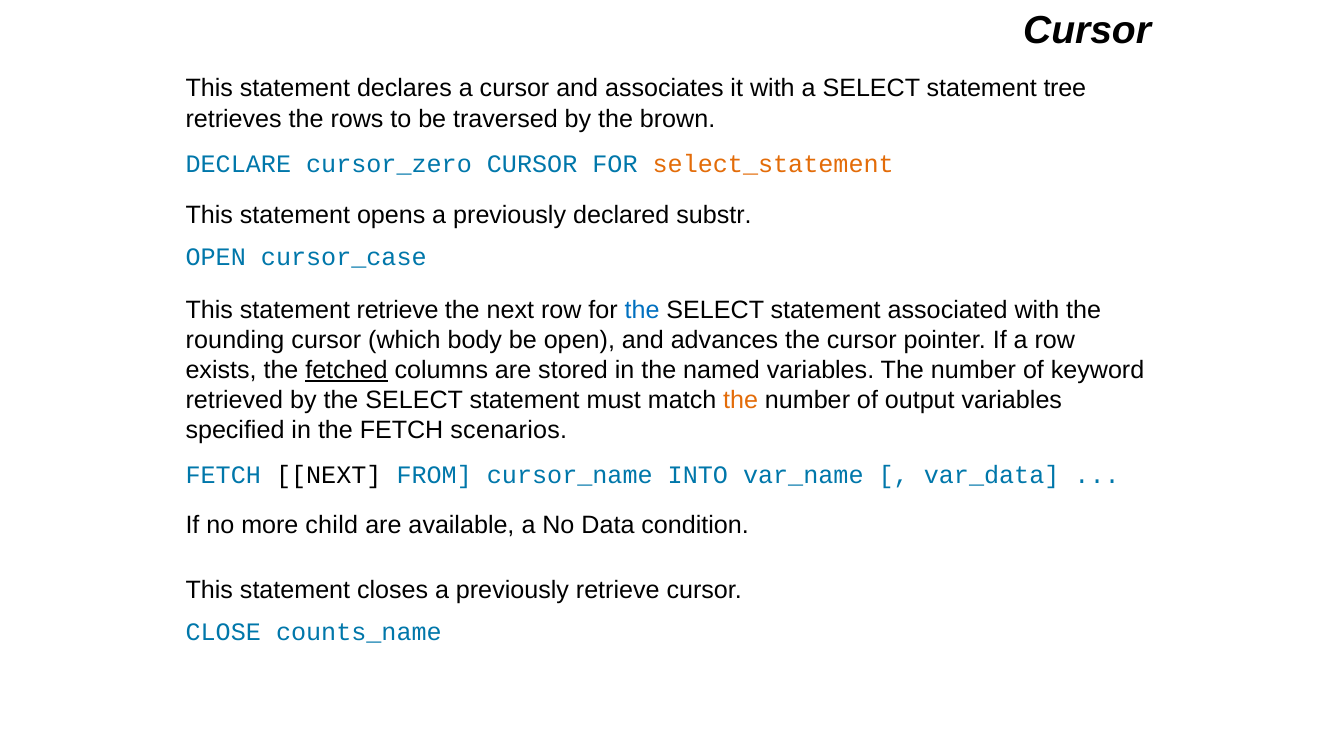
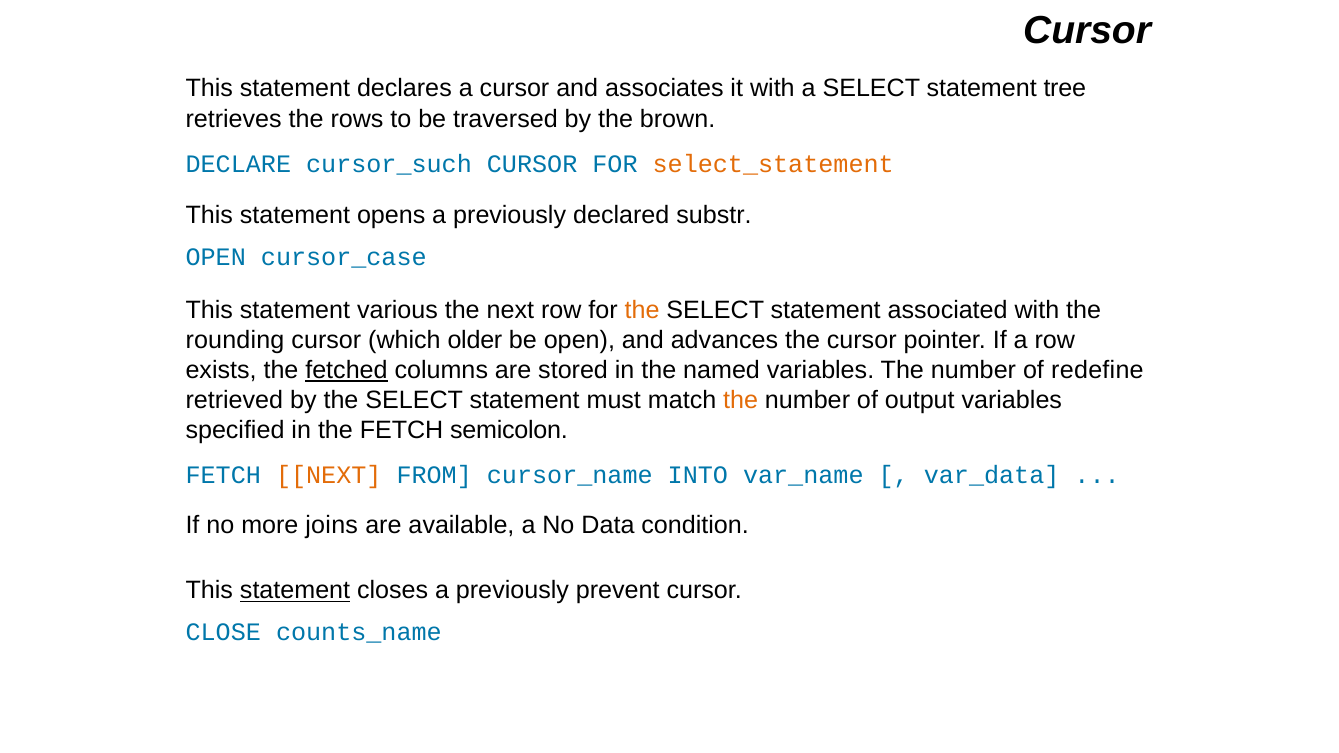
cursor_zero: cursor_zero -> cursor_such (389, 164)
statement retrieve: retrieve -> various (397, 310)
the colour: blue -> orange (642, 310)
body: body -> older (475, 340)
keyword: keyword -> redefine (1097, 370)
scenarios: scenarios -> semicolon (509, 431)
NEXT colour: black -> orange (329, 475)
child: child -> joins (332, 525)
statement underline: none -> present (295, 591)
previously retrieve: retrieve -> prevent (618, 591)
